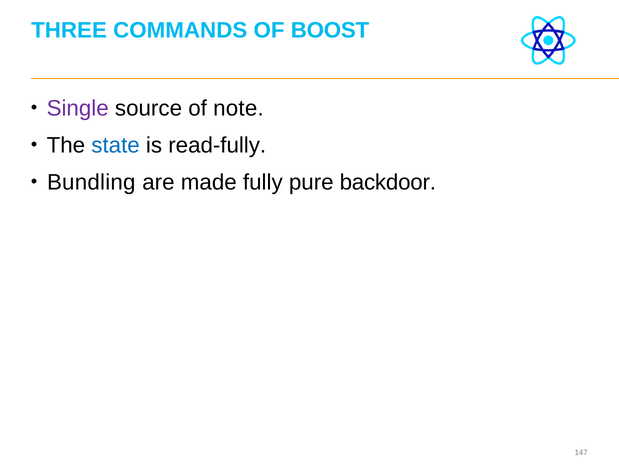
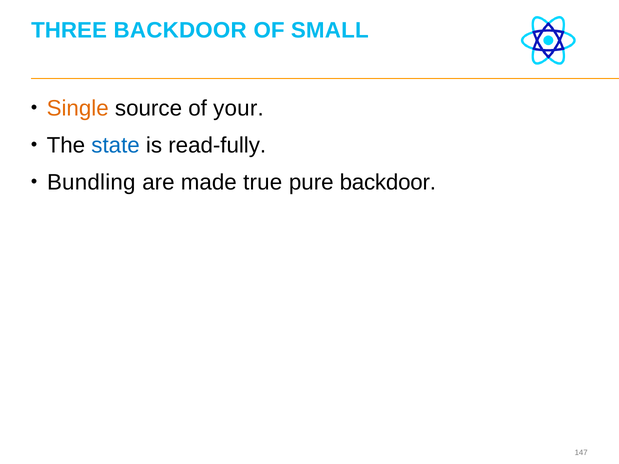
THREE COMMANDS: COMMANDS -> BACKDOOR (180, 30)
BOOST: BOOST -> SMALL (330, 30)
Single colour: purple -> orange (78, 108)
note: note -> your (238, 108)
fully: fully -> true (263, 183)
